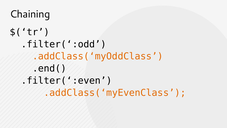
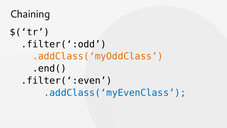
.addClass(‘myEvenClass colour: orange -> blue (115, 93)
